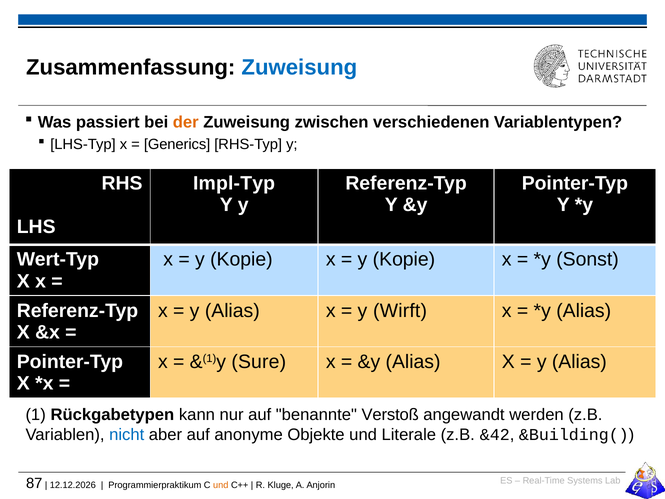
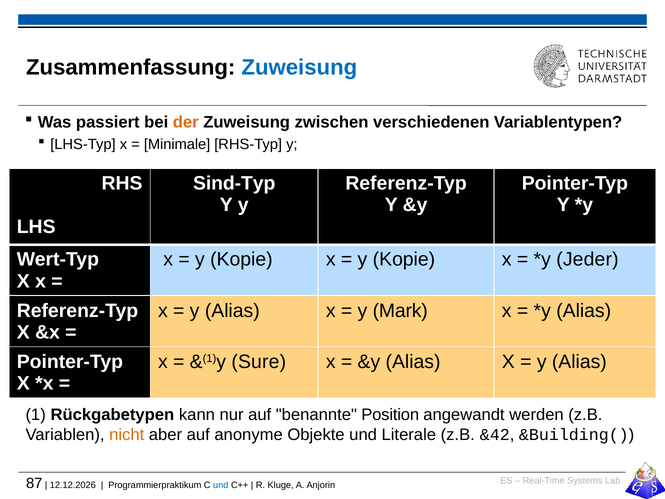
Generics: Generics -> Minimale (177, 144)
Impl-Typ: Impl-Typ -> Sind-Typ (234, 183)
Sonst: Sonst -> Jeder (587, 259)
Wirft: Wirft -> Mark (400, 310)
Verstoß: Verstoß -> Position (390, 415)
nicht colour: blue -> orange (127, 435)
und colour: orange -> blue (221, 485)
